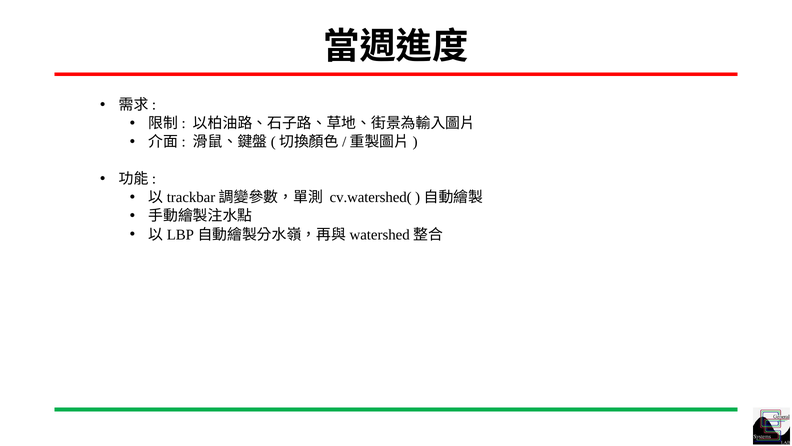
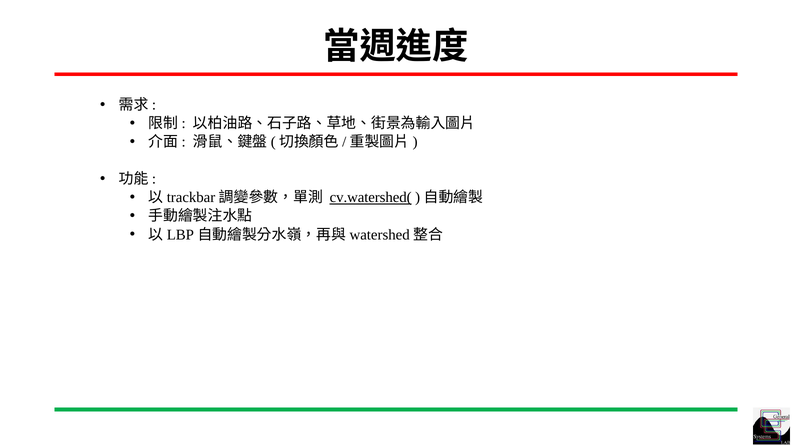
cv.watershed( underline: none -> present (371, 197)
